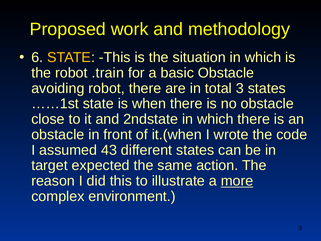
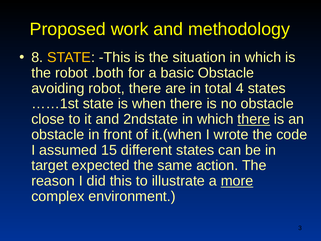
6: 6 -> 8 (37, 57)
.train: .train -> .both (108, 73)
total 3: 3 -> 4 (240, 88)
there underline: none -> present (254, 119)
43: 43 -> 15 (109, 150)
